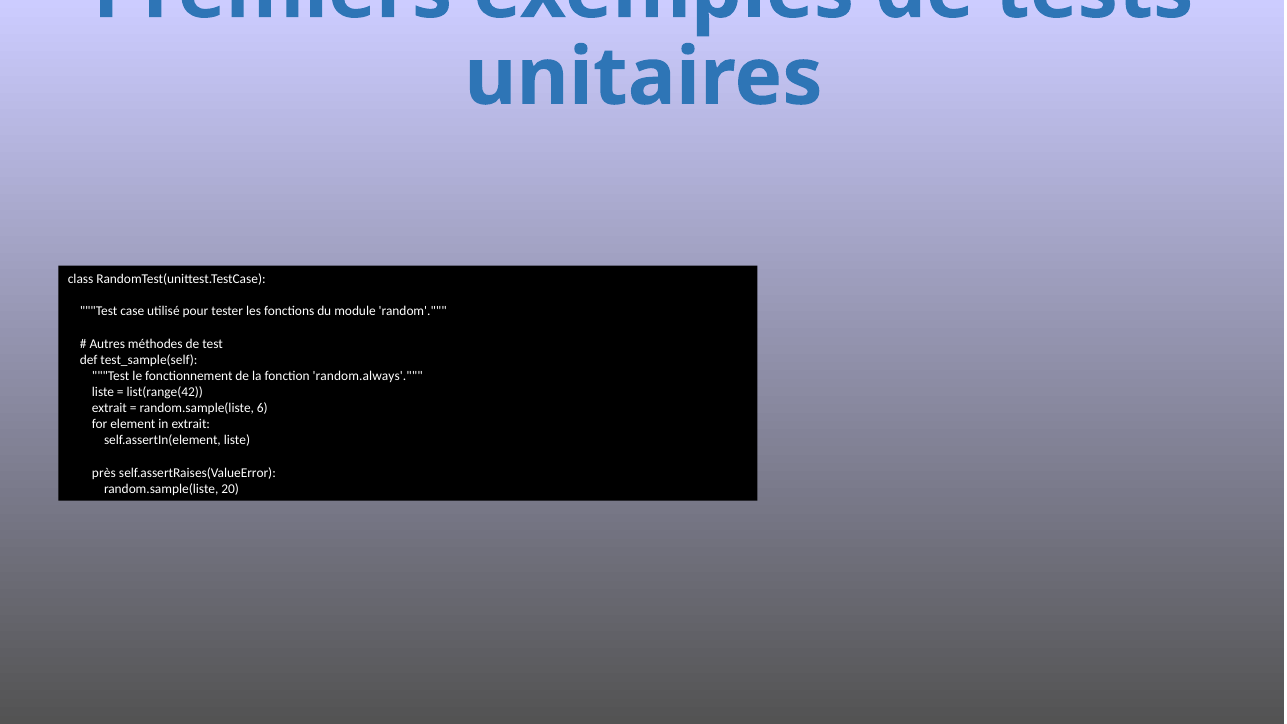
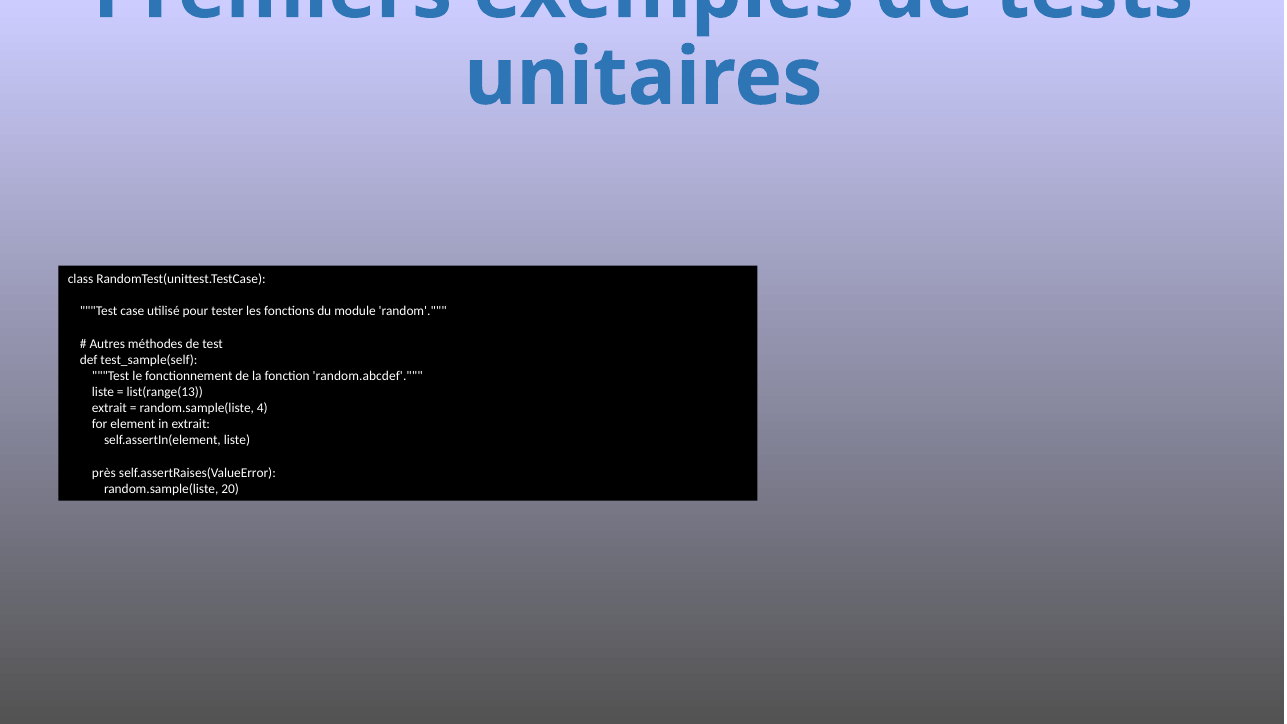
random.always: random.always -> random.abcdef (368, 376)
list(range(42: list(range(42 -> list(range(13 (165, 392)
6: 6 -> 4 (262, 408)
